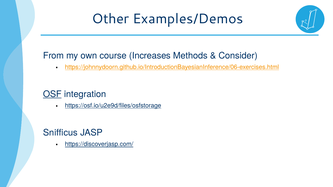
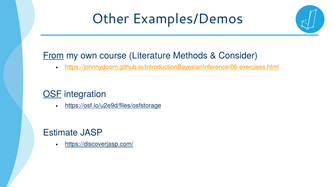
From underline: none -> present (53, 56)
Increases: Increases -> Literature (150, 56)
Snifficus: Snifficus -> Estimate (60, 133)
